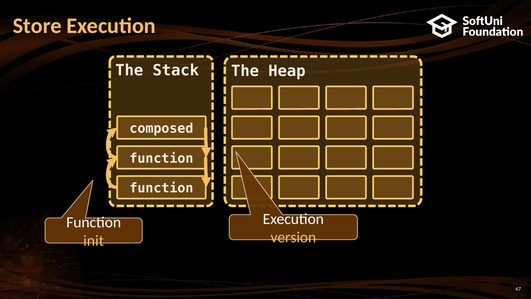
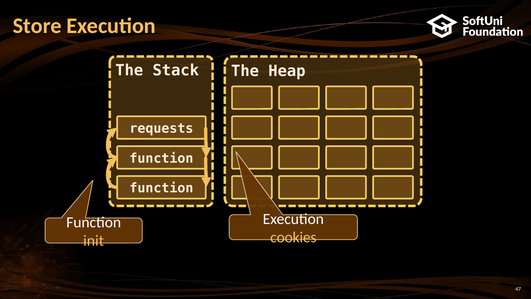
composed: composed -> requests (161, 128)
version: version -> cookies (293, 237)
